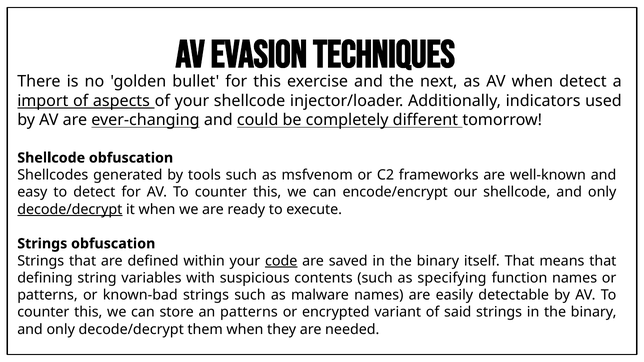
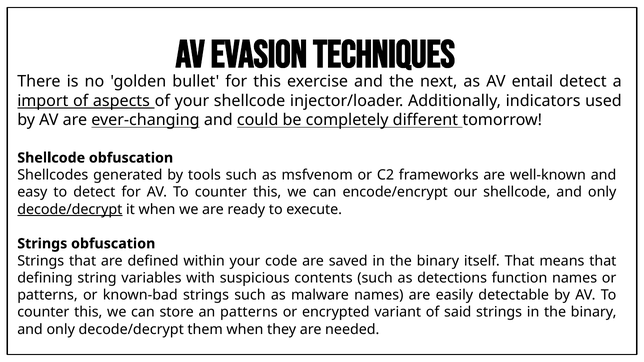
AV when: when -> entail (532, 81)
code underline: present -> none (281, 261)
specifying: specifying -> detections (452, 278)
